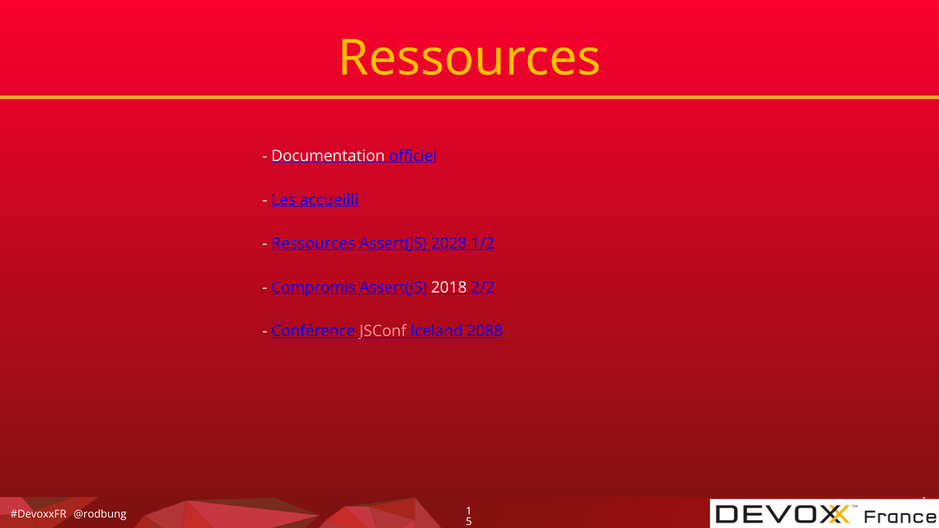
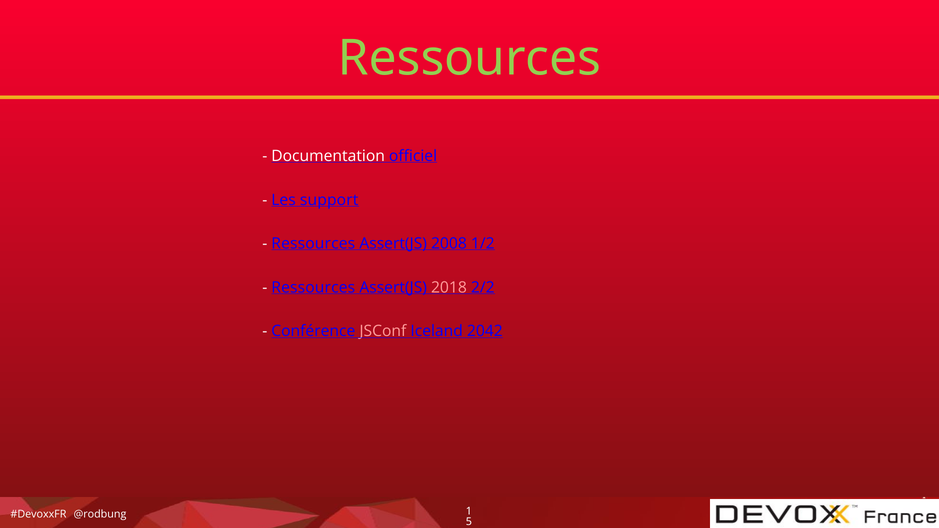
Ressources colour: yellow -> light green (470, 58)
accueilli: accueilli -> support (329, 200)
2028: 2028 -> 2008 (449, 244)
Compromis: Compromis -> Ressources (313, 288)
2018 colour: white -> pink (449, 288)
2088: 2088 -> 2042 (485, 331)
